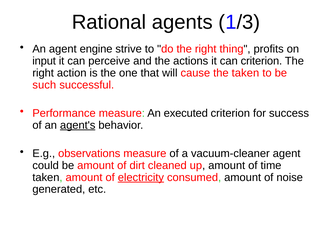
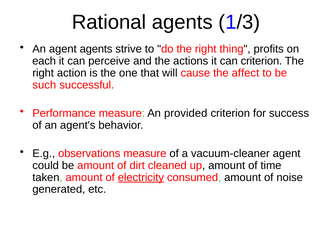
agent engine: engine -> agents (96, 49)
input: input -> each (44, 61)
the taken: taken -> affect (245, 73)
executed: executed -> provided (186, 113)
agent's underline: present -> none (78, 125)
